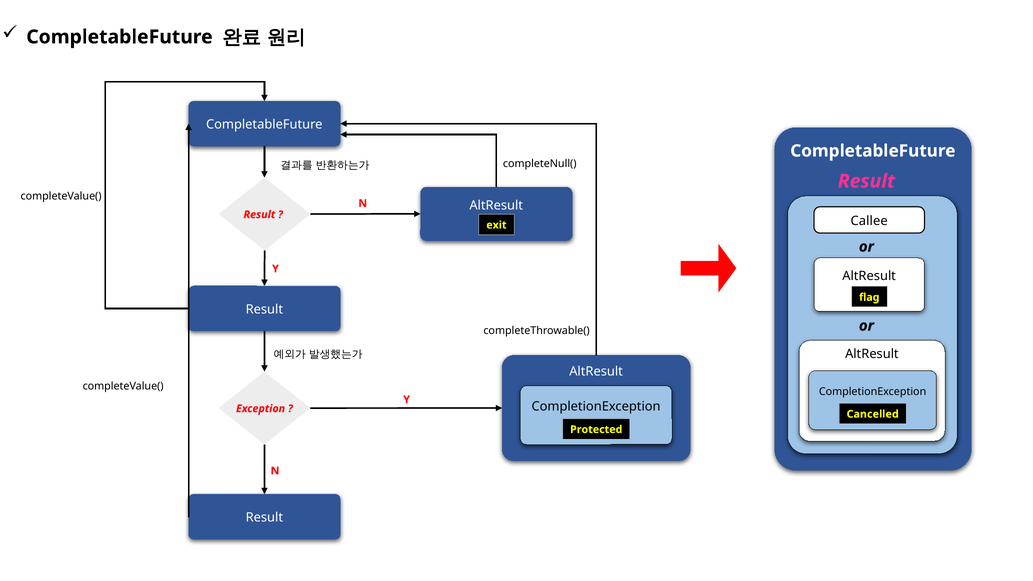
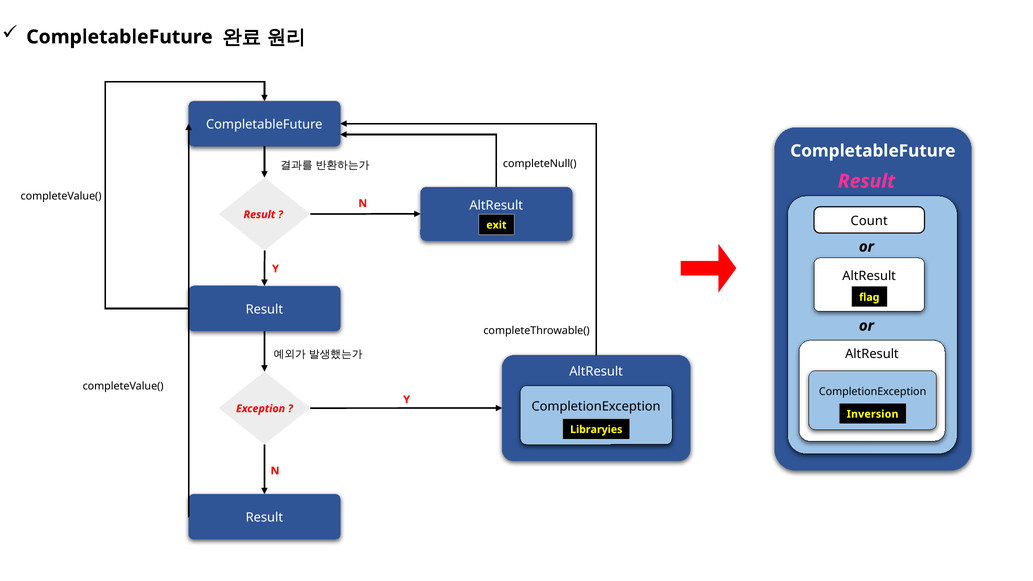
Callee: Callee -> Count (869, 221)
Cancelled: Cancelled -> Inversion (873, 414)
Protected: Protected -> Libraryies (596, 430)
